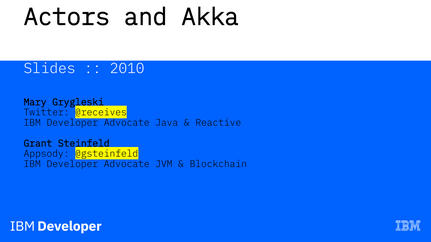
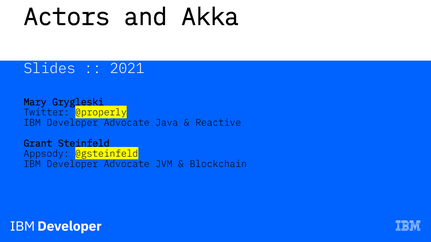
2010: 2010 -> 2021 (127, 69)
@receives: @receives -> @properly (101, 113)
